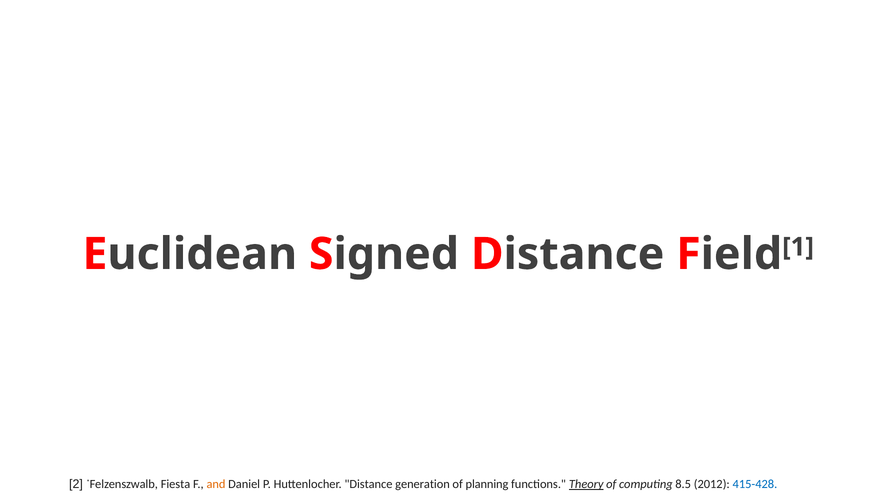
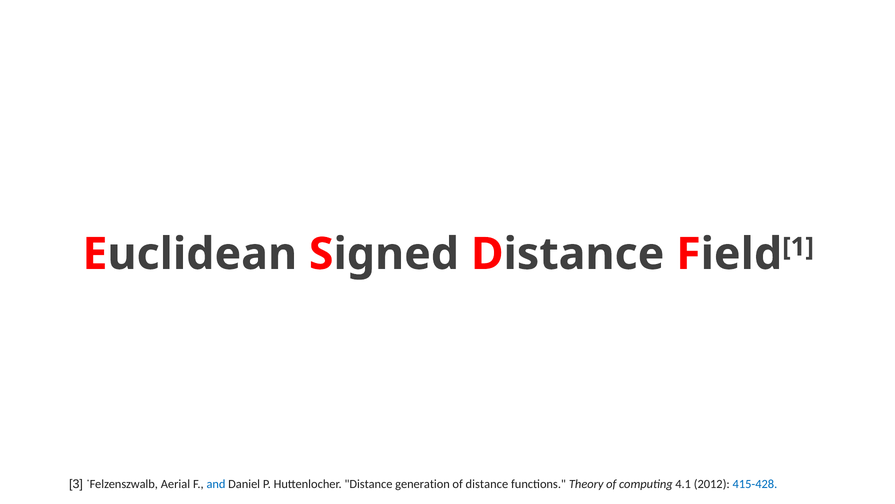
2: 2 -> 3 (76, 484)
Fiesta: Fiesta -> Aerial (175, 484)
and colour: orange -> blue (216, 484)
of planning: planning -> distance (487, 484)
Theory underline: present -> none (586, 484)
8.5: 8.5 -> 4.1 (683, 484)
